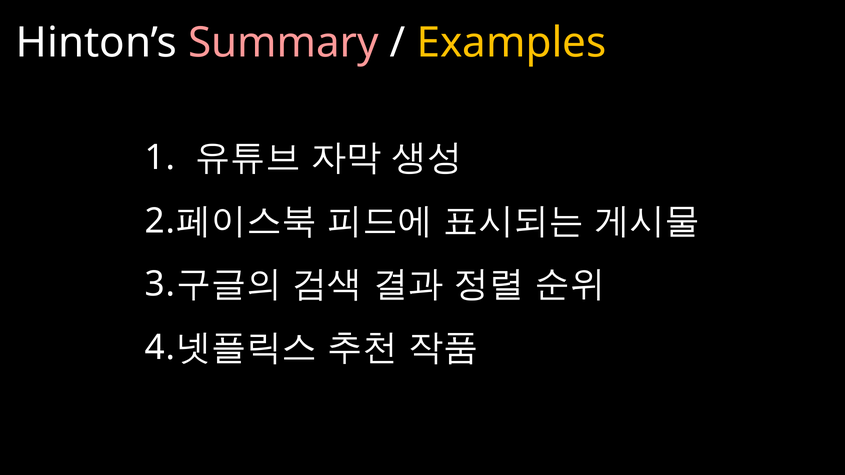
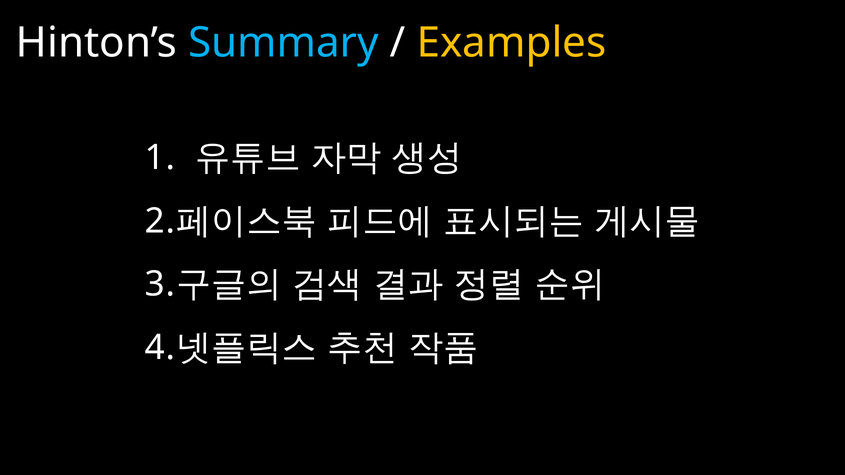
Summary colour: pink -> light blue (283, 43)
